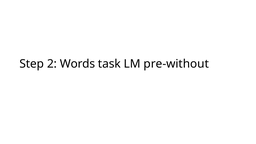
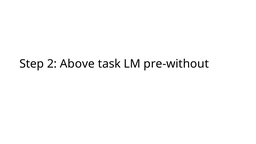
Words: Words -> Above (77, 64)
